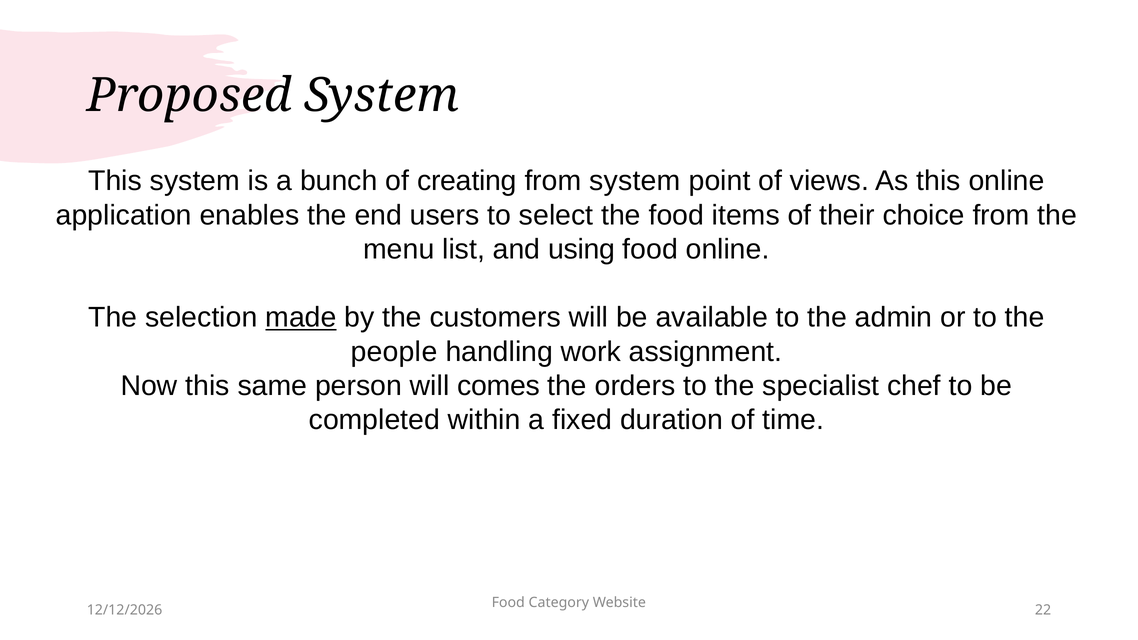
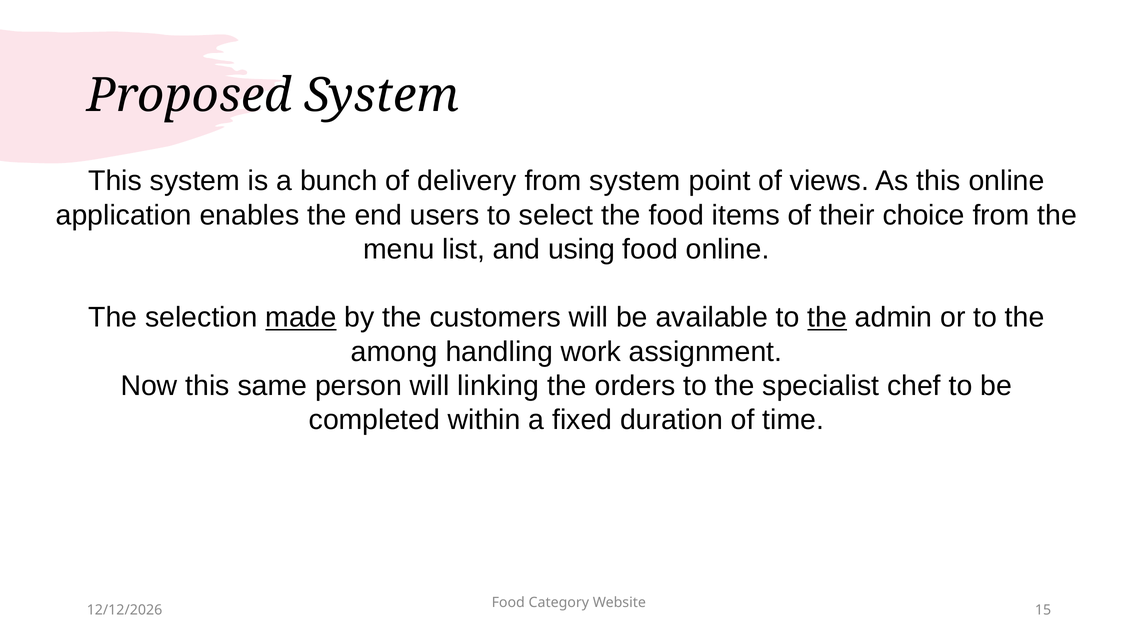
creating: creating -> delivery (467, 181)
the underline: none -> present (827, 318)
people: people -> among (394, 352)
comes: comes -> linking (498, 386)
22: 22 -> 15 (1043, 610)
